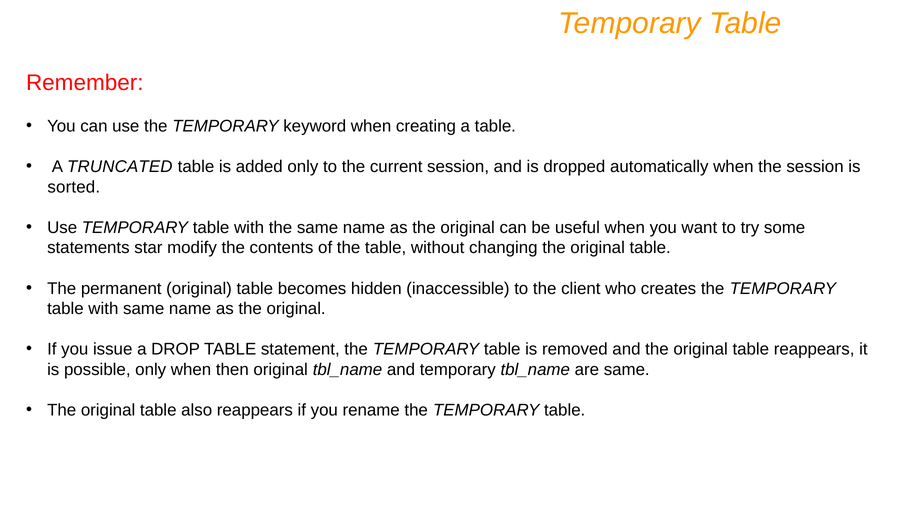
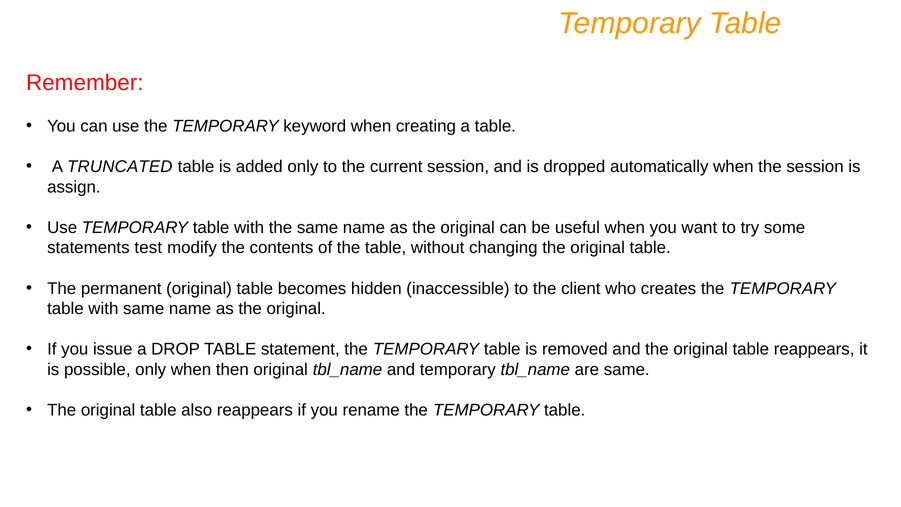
sorted: sorted -> assign (74, 187)
star: star -> test (148, 248)
